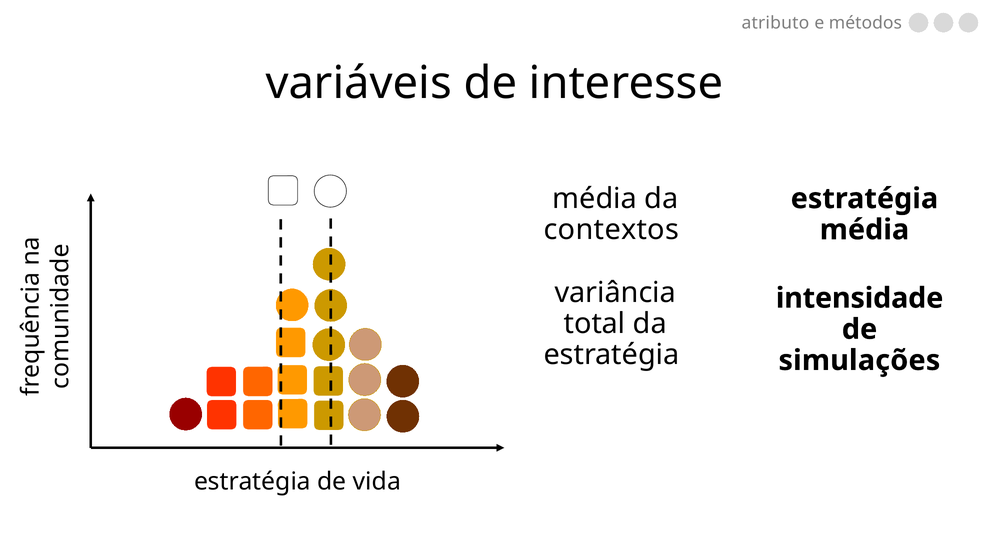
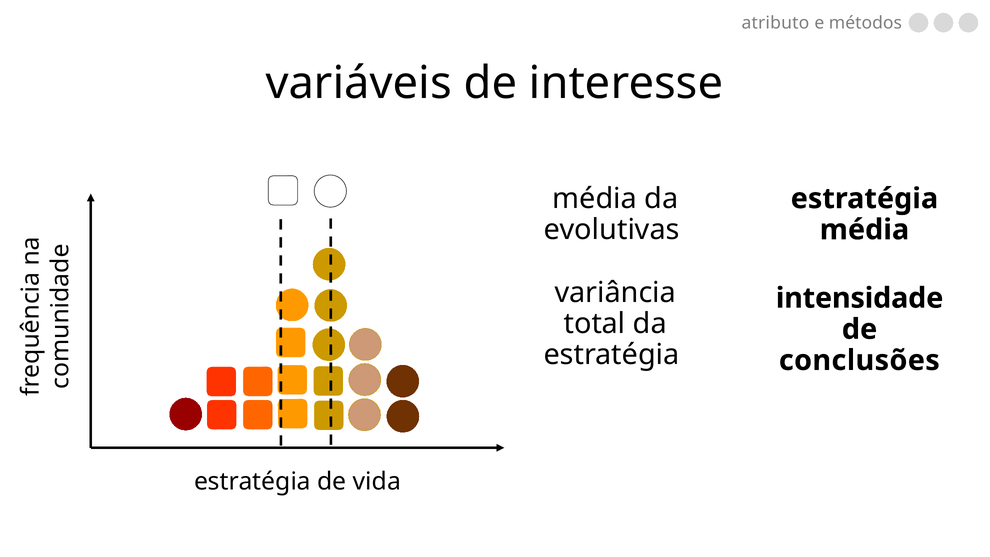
contextos: contextos -> evolutivas (612, 230)
simulações: simulações -> conclusões (859, 360)
